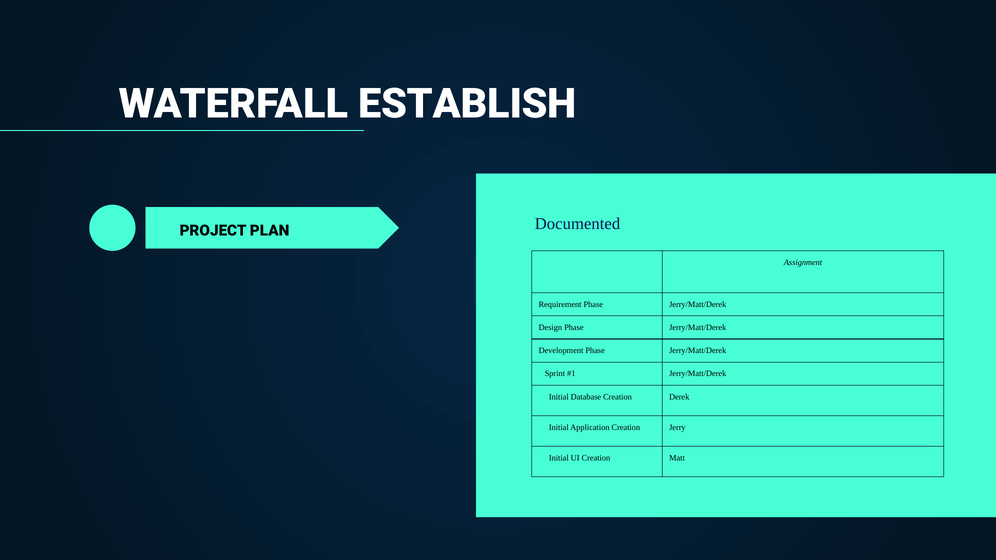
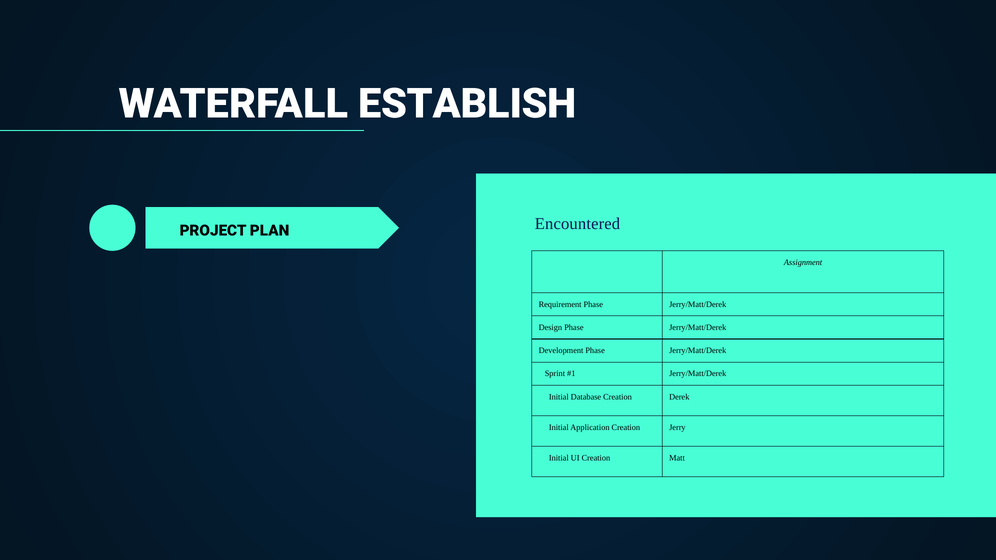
Documented: Documented -> Encountered (577, 224)
